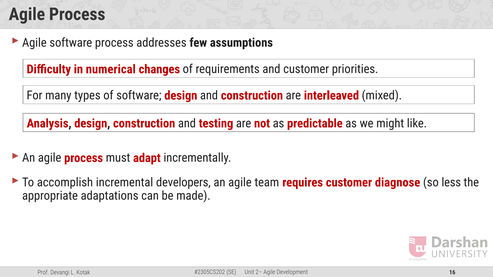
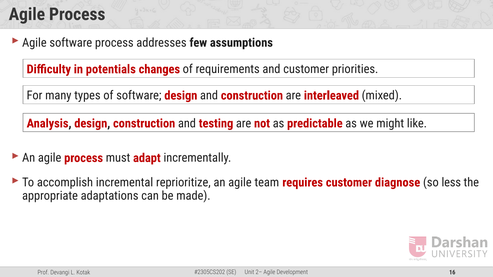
numerical: numerical -> potentials (111, 69)
developers: developers -> reprioritize (183, 183)
